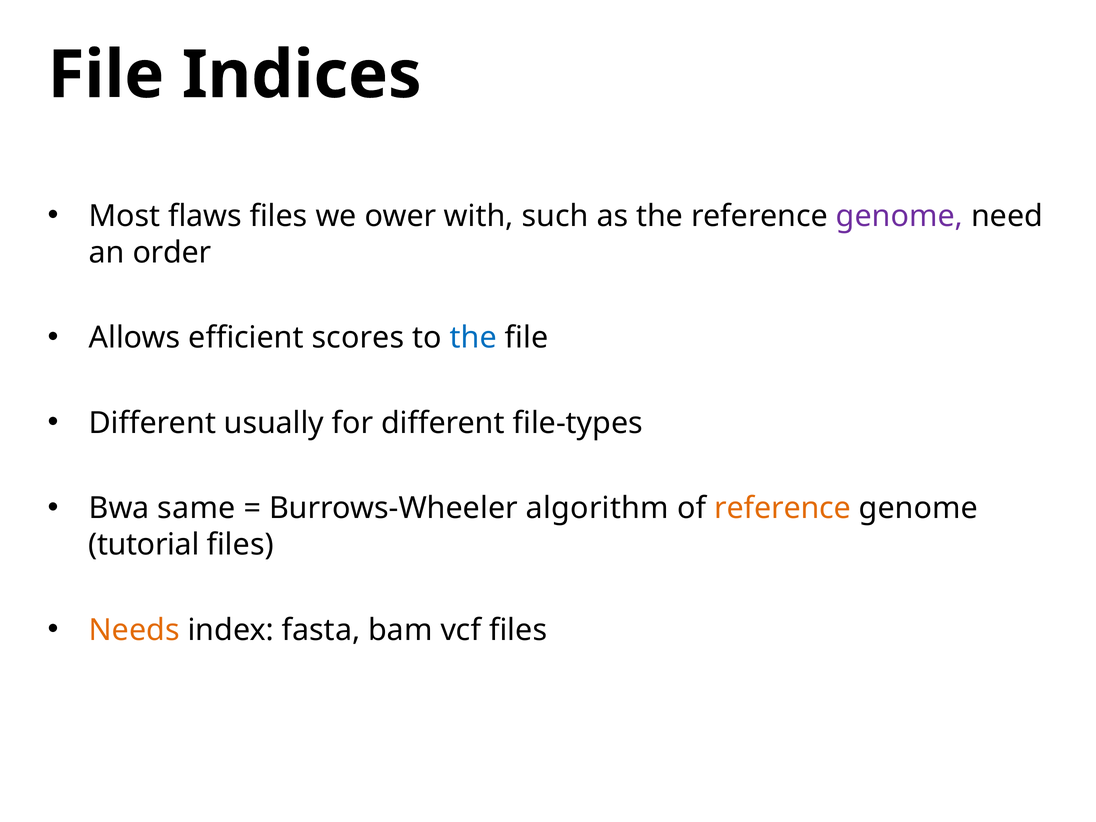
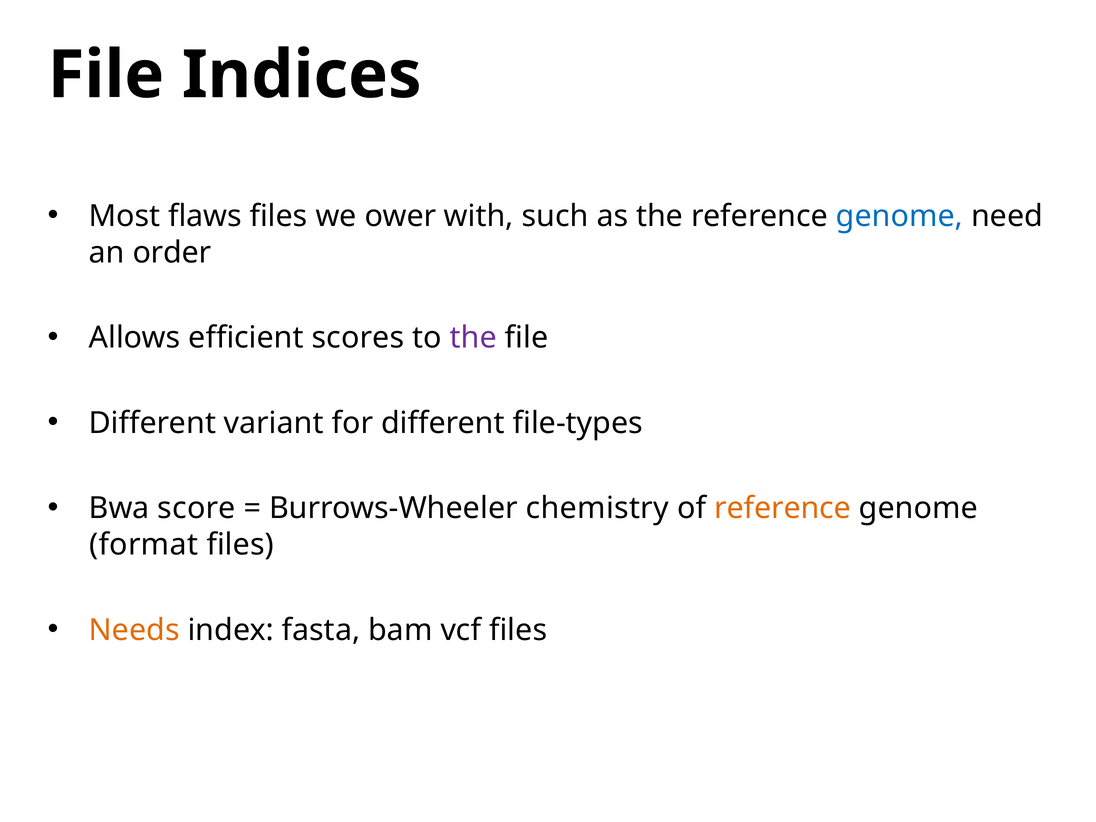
genome colour: purple -> blue (899, 216)
the colour: blue -> purple (473, 338)
usually: usually -> variant (274, 423)
same: same -> score (197, 508)
algorithm: algorithm -> chemistry (597, 508)
tutorial: tutorial -> format (144, 545)
